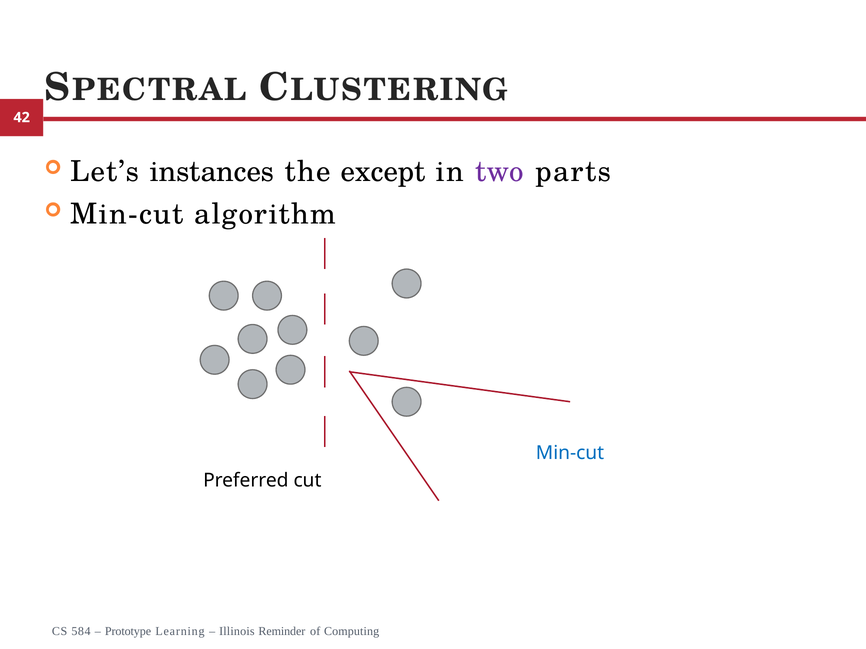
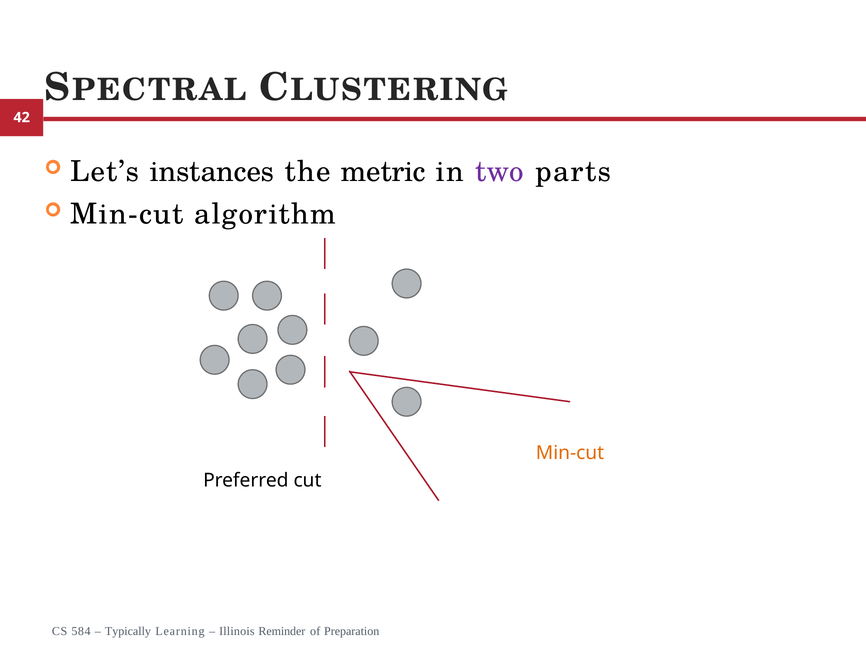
except: except -> metric (383, 172)
Min-cut colour: blue -> orange (570, 453)
Prototype: Prototype -> Typically (128, 632)
Computing: Computing -> Preparation (352, 632)
